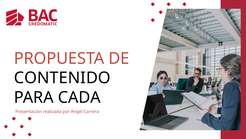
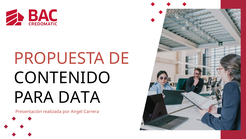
CADA: CADA -> DATA (79, 97)
